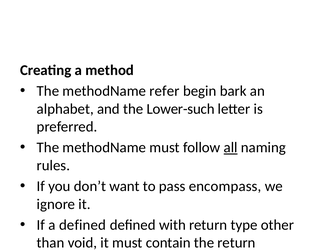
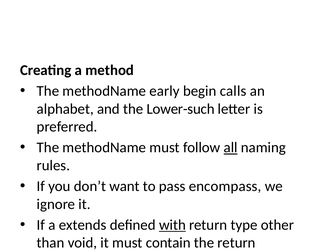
refer: refer -> early (164, 91)
bark: bark -> calls (233, 91)
a defined: defined -> extends (83, 224)
with underline: none -> present (172, 224)
